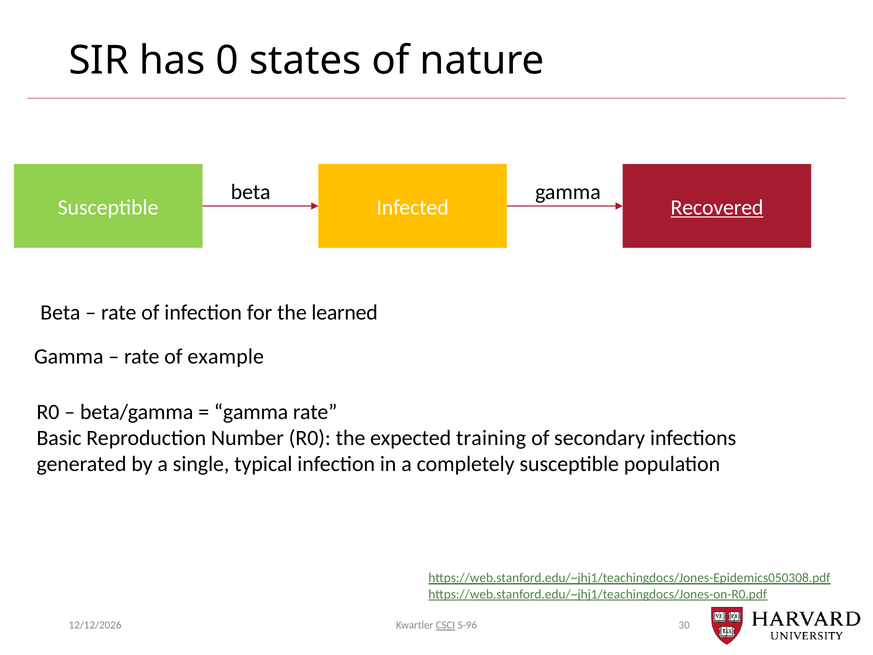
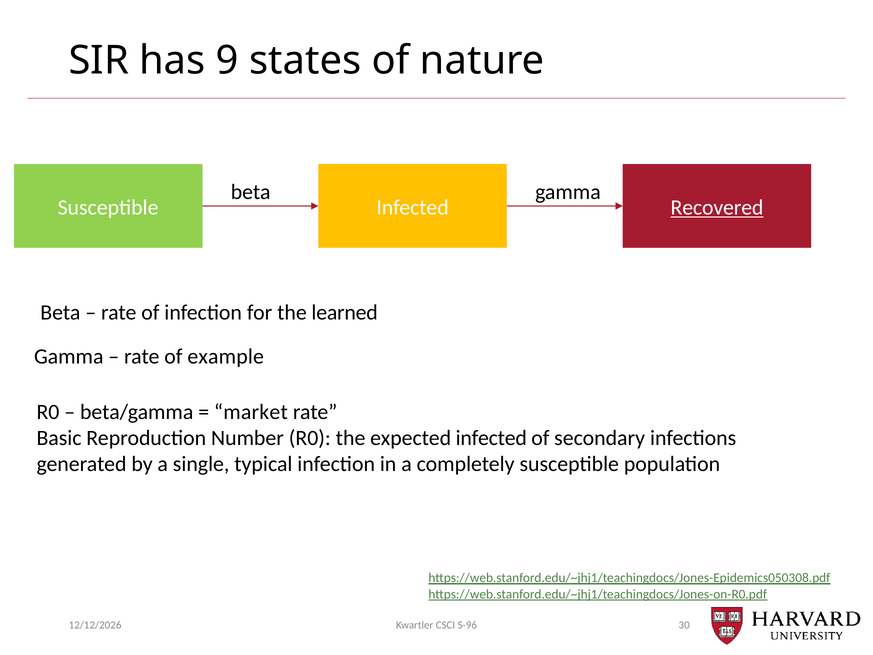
0: 0 -> 9 (227, 61)
gamma: gamma -> market (251, 412)
expected training: training -> infected (491, 438)
CSCI underline: present -> none (445, 625)
